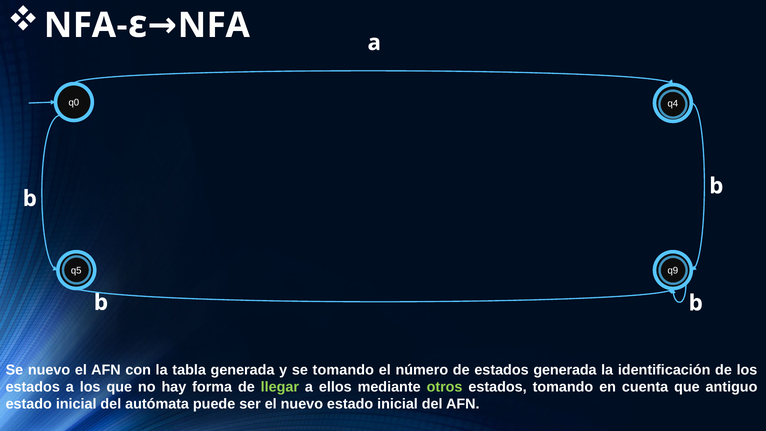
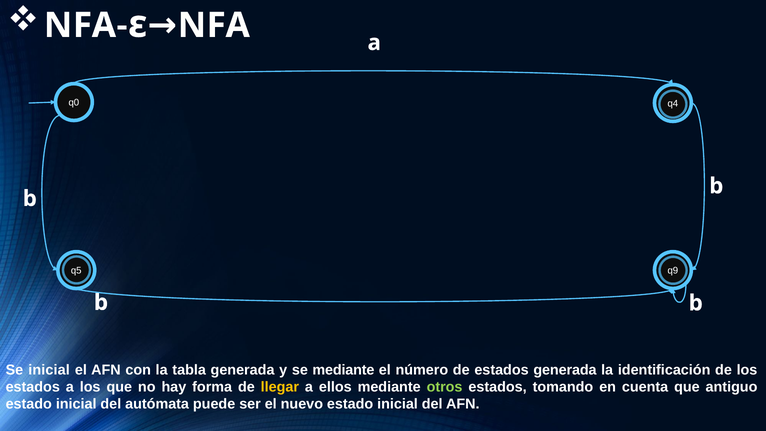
Se nuevo: nuevo -> inicial (49, 370)
se tomando: tomando -> mediante (343, 370)
llegar colour: light green -> yellow (280, 387)
